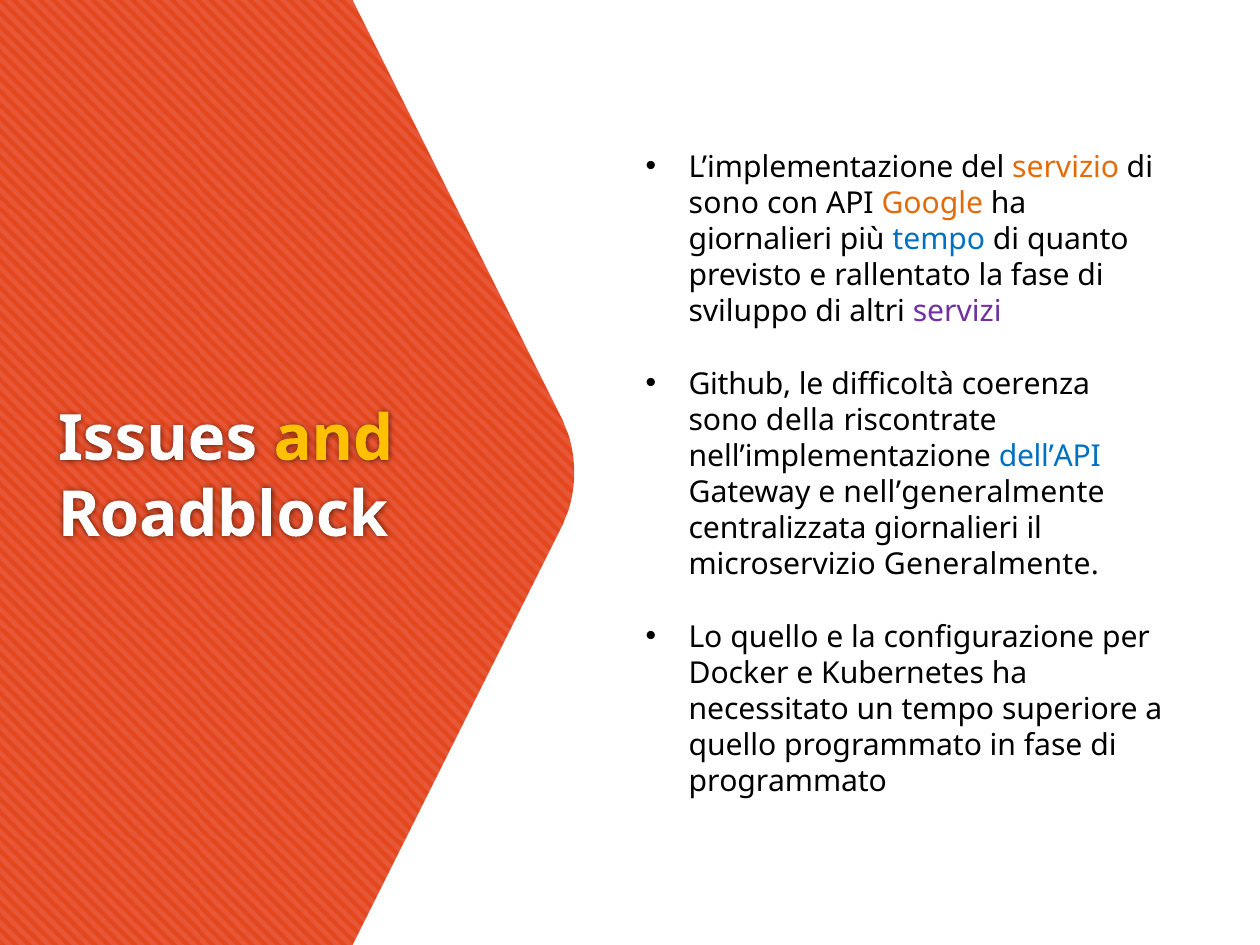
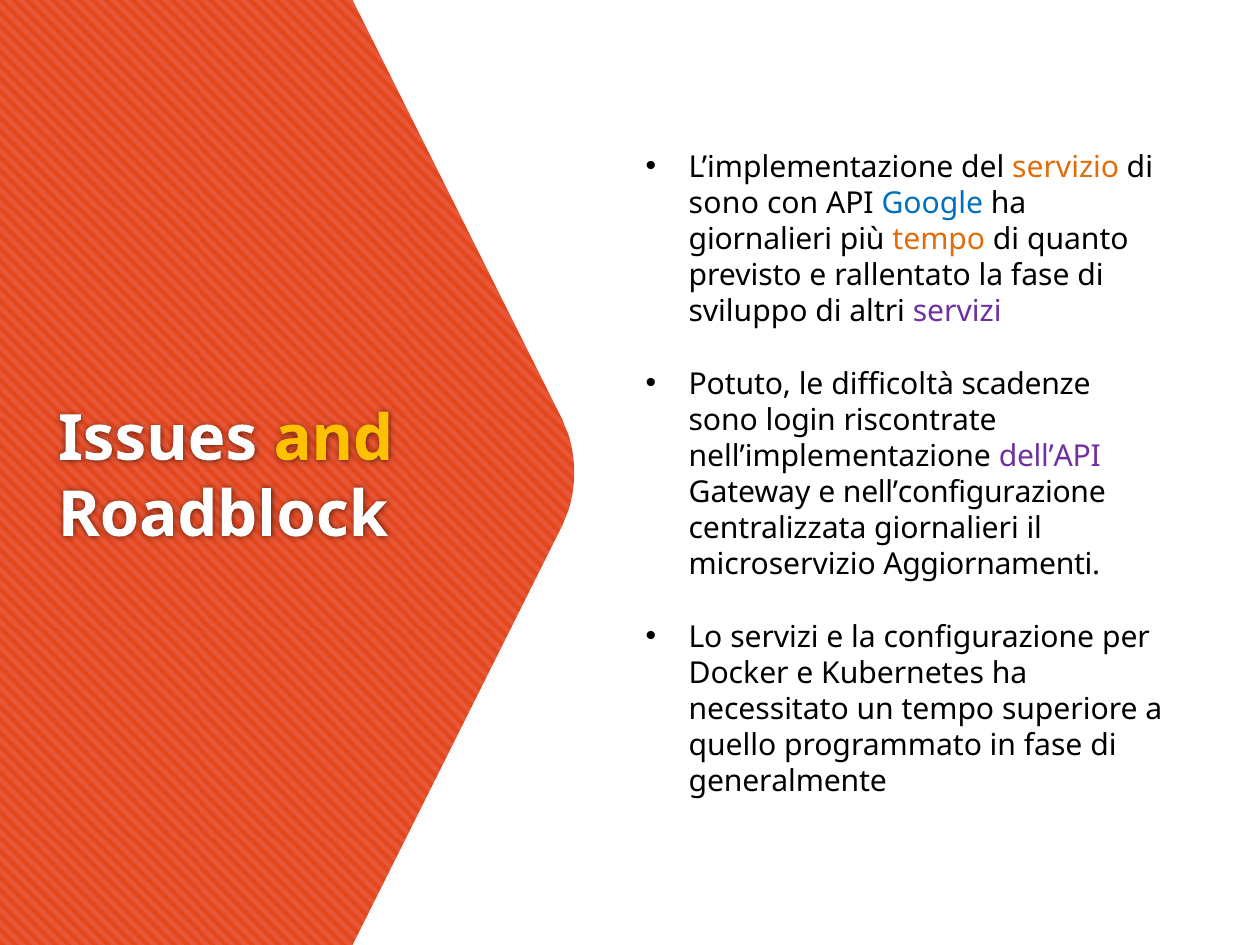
Google colour: orange -> blue (932, 204)
tempo colour: blue -> orange (939, 240)
Github: Github -> Potuto (740, 384)
coerenza: coerenza -> scadenze (1026, 384)
della: della -> login (801, 420)
dell’API colour: blue -> purple (1050, 456)
nell’generalmente: nell’generalmente -> nell’configurazione (974, 493)
Generalmente: Generalmente -> Aggiornamenti (992, 565)
Lo quello: quello -> servizi (774, 637)
programmato: programmato -> generalmente (788, 782)
